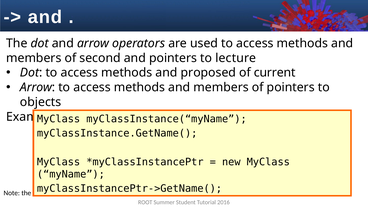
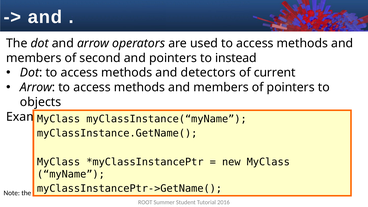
to lecture: lecture -> instead (236, 58)
proposed: proposed -> detectors (208, 73)
